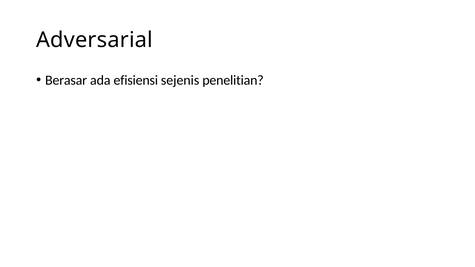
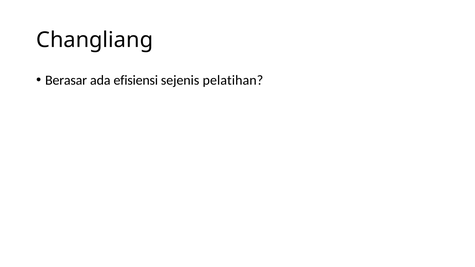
Adversarial: Adversarial -> Changliang (95, 40)
penelitian: penelitian -> pelatihan (233, 80)
